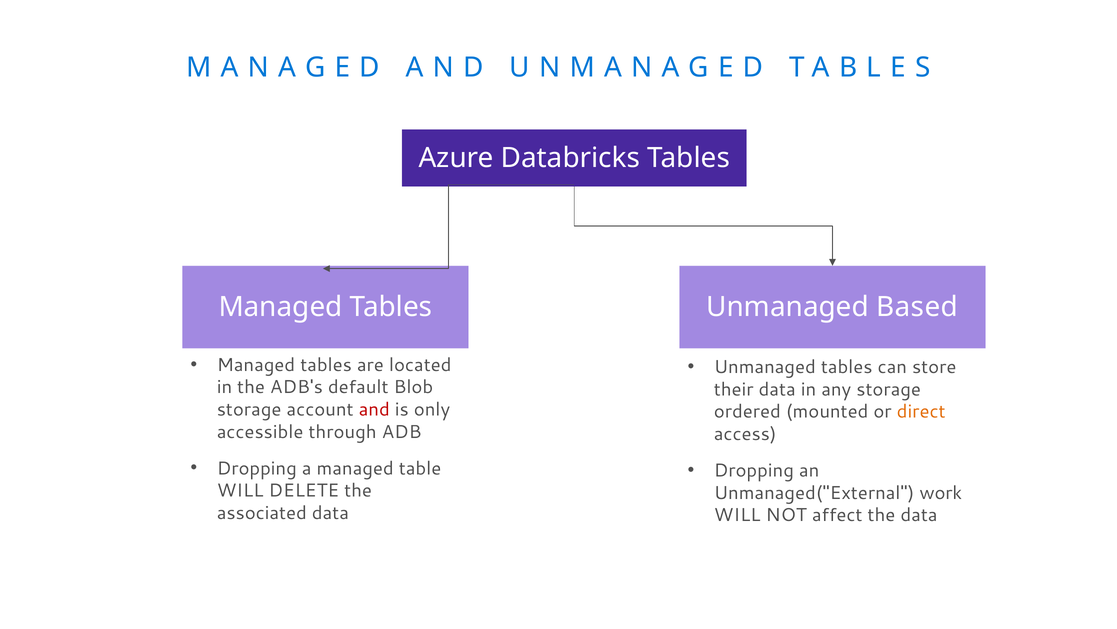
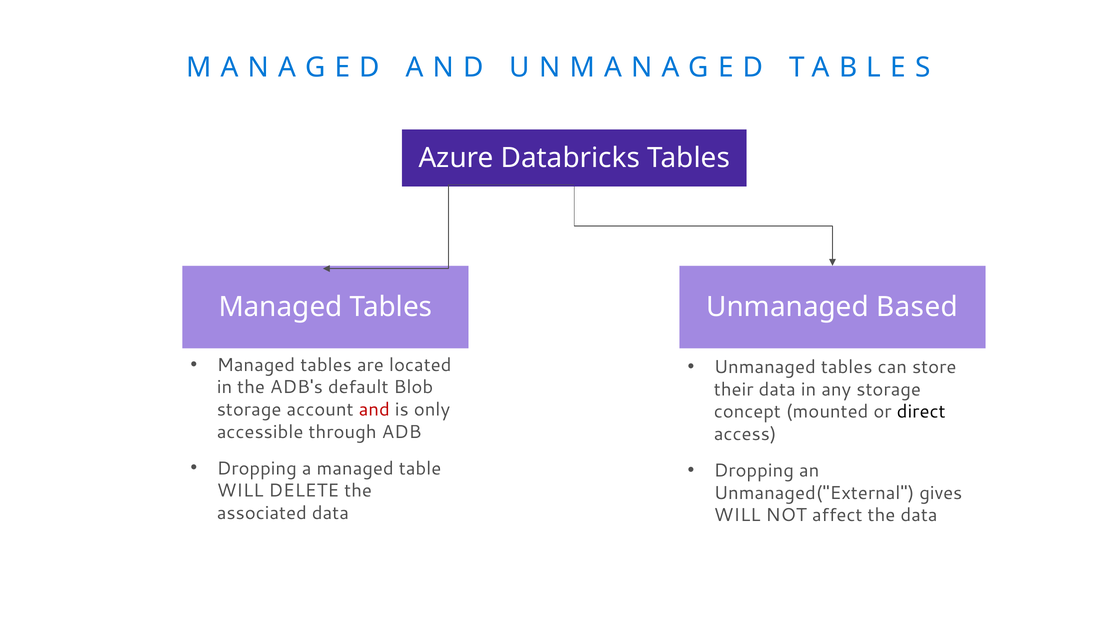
ordered: ordered -> concept (747, 411)
direct colour: orange -> black (921, 411)
work: work -> gives (941, 492)
